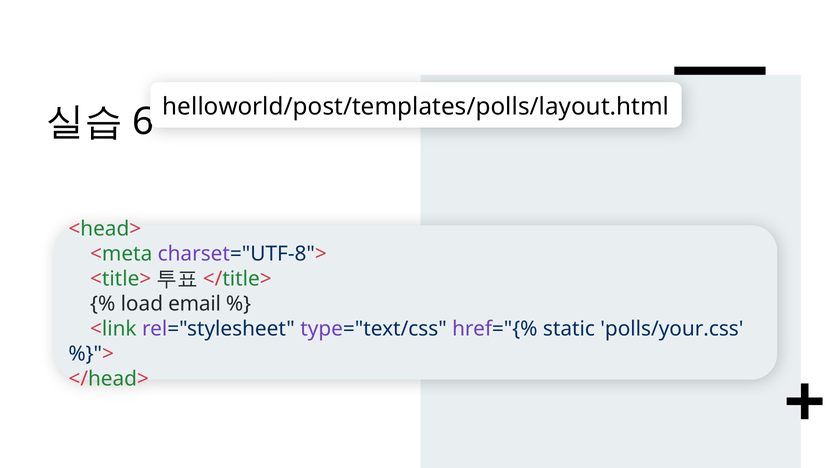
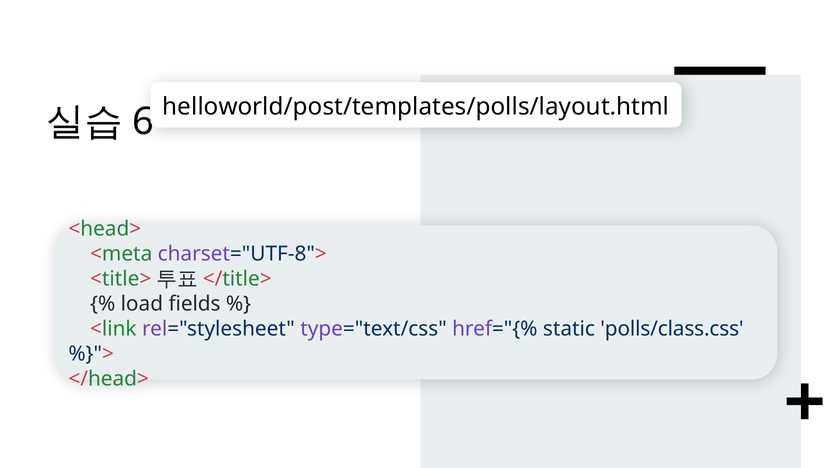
email: email -> fields (195, 304)
polls/your.css: polls/your.css -> polls/class.css (672, 329)
